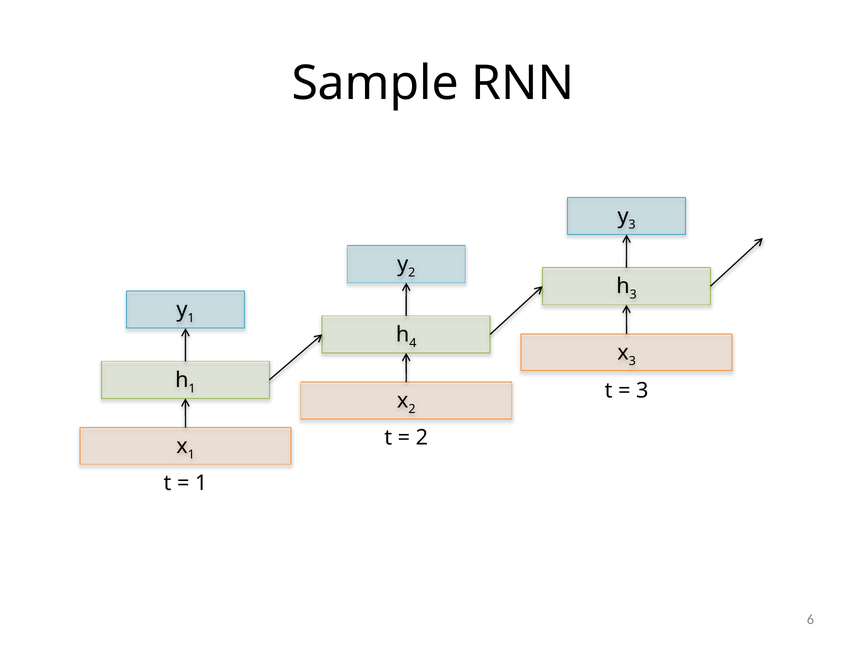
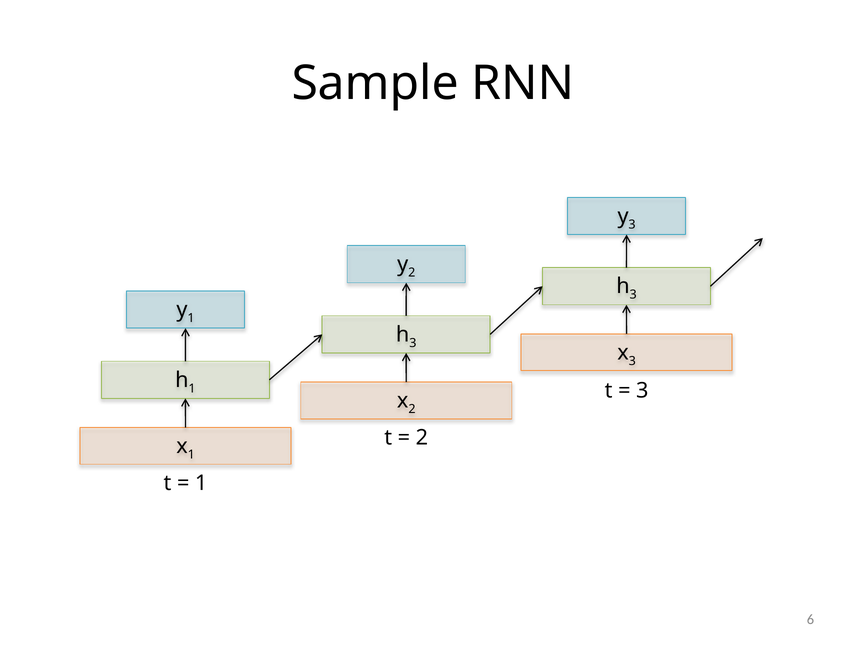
4: 4 -> 3 (413, 343)
